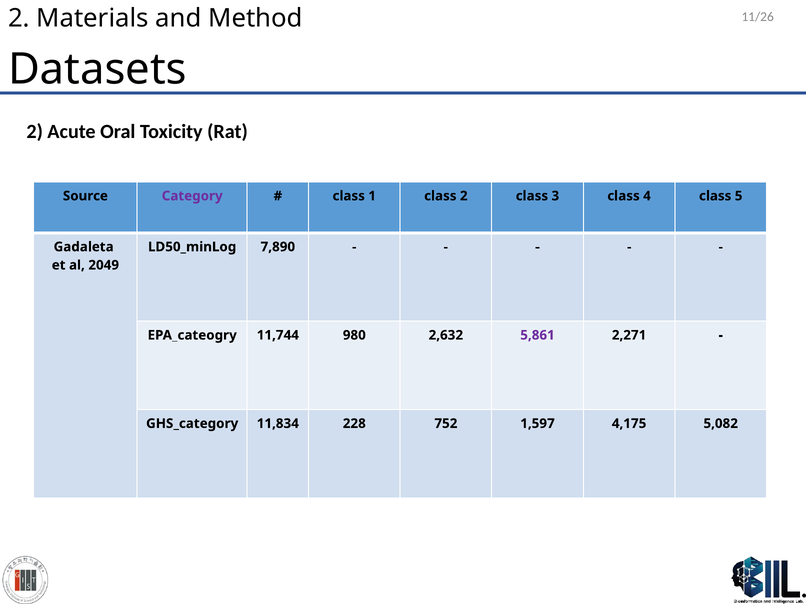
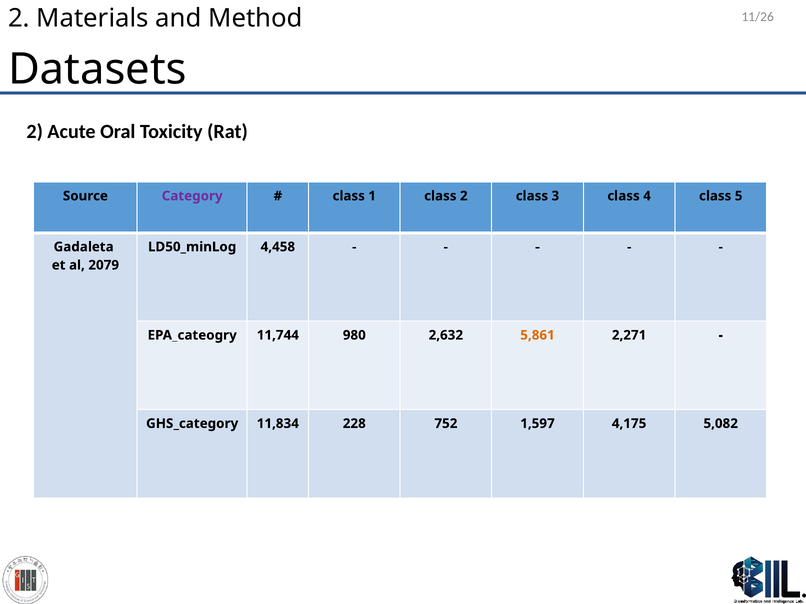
7,890: 7,890 -> 4,458 (278, 247)
2049: 2049 -> 2079 (104, 265)
5,861 colour: purple -> orange (538, 335)
